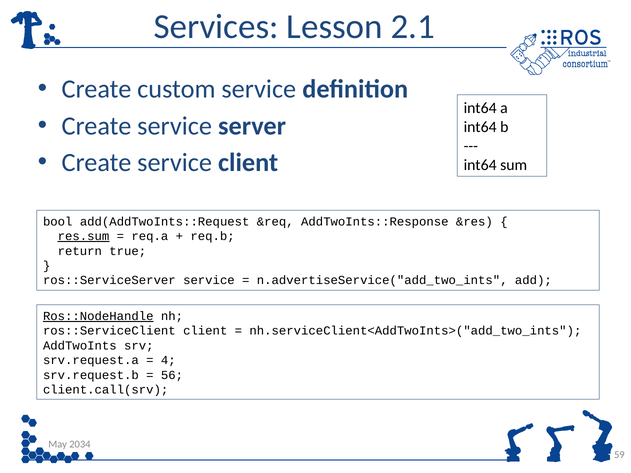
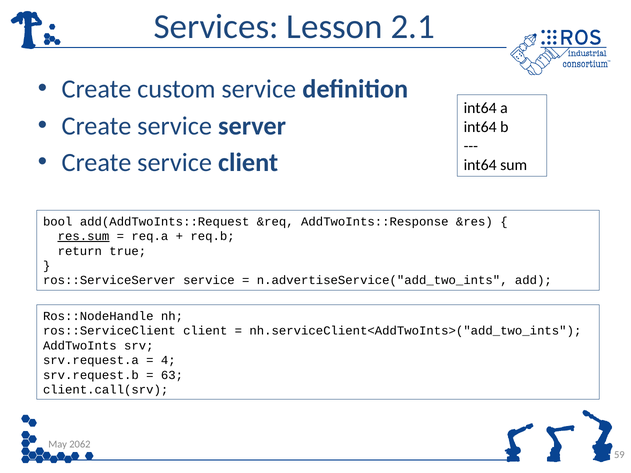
Ros::NodeHandle underline: present -> none (98, 316)
56: 56 -> 63 (172, 375)
2034: 2034 -> 2062 (80, 444)
